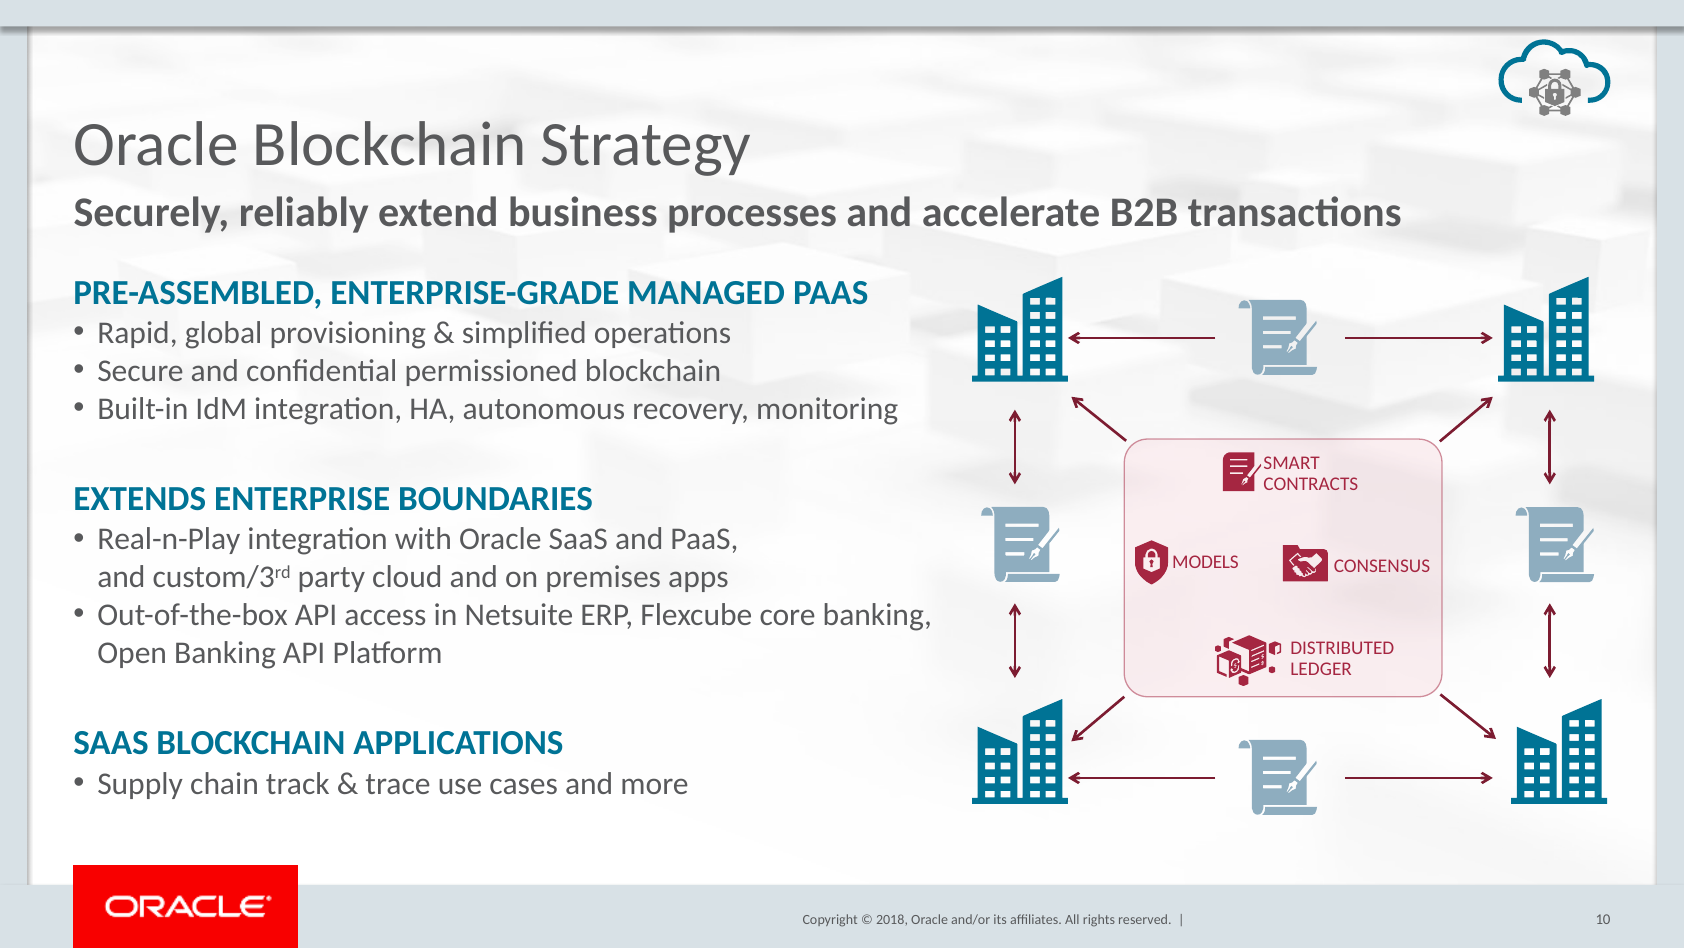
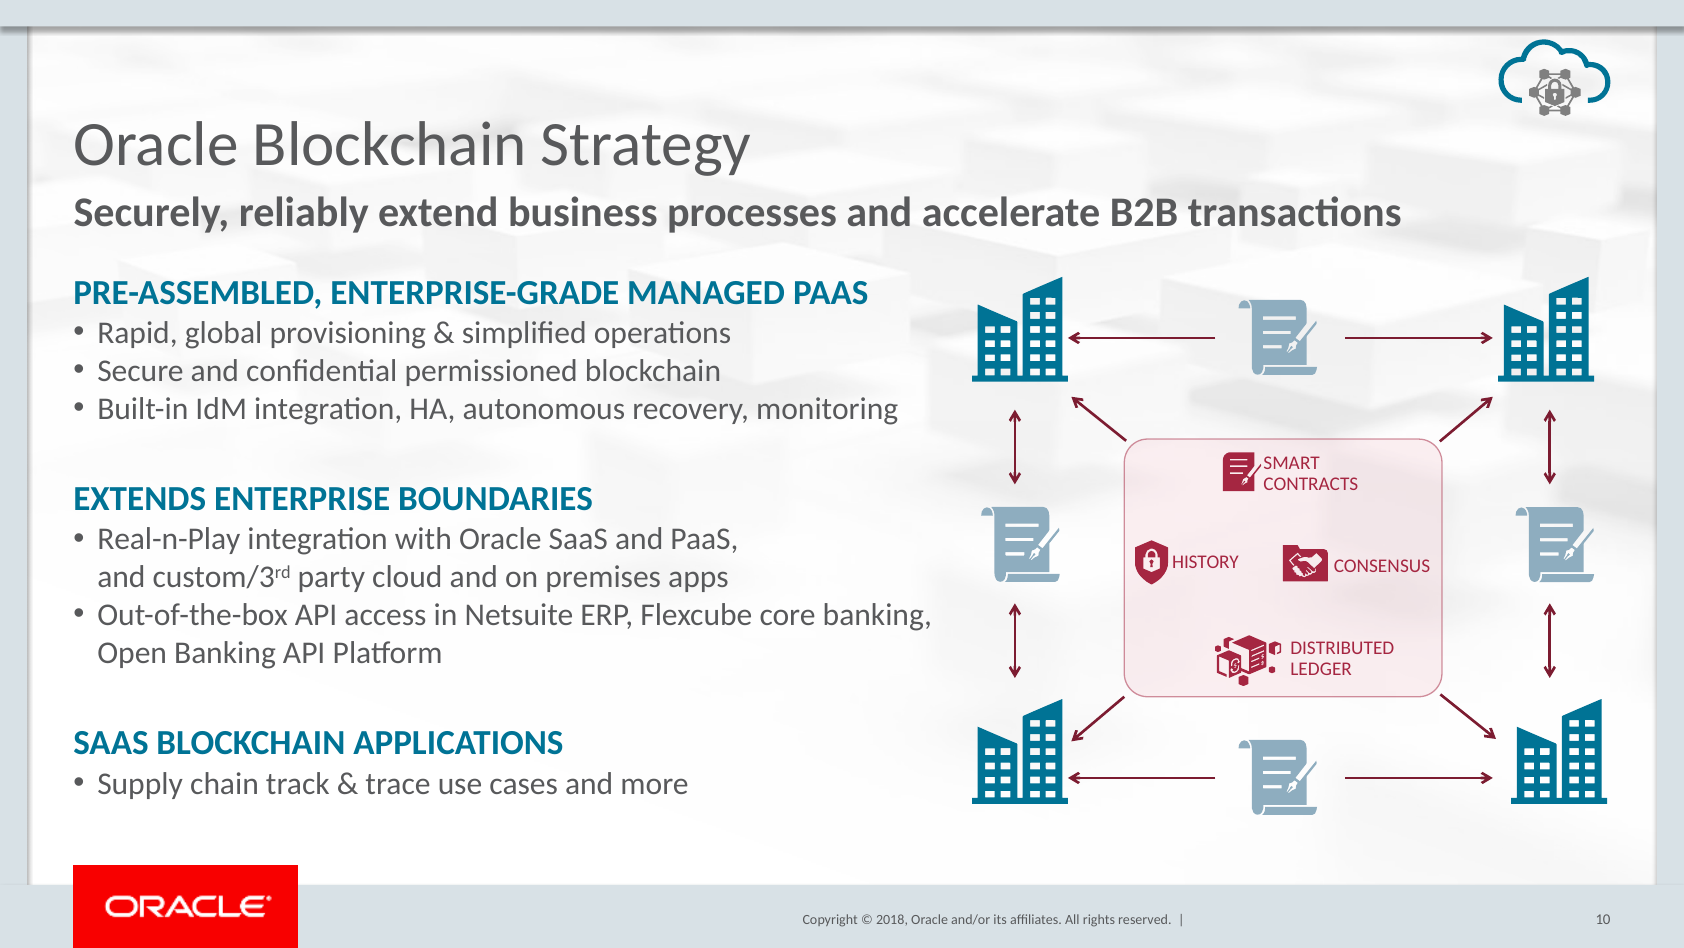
MODELS: MODELS -> HISTORY (1205, 562)
